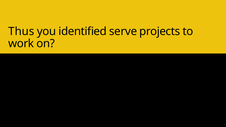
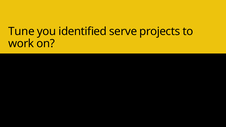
Thus: Thus -> Tune (21, 31)
